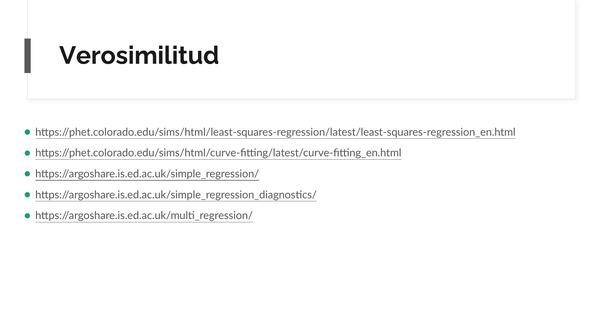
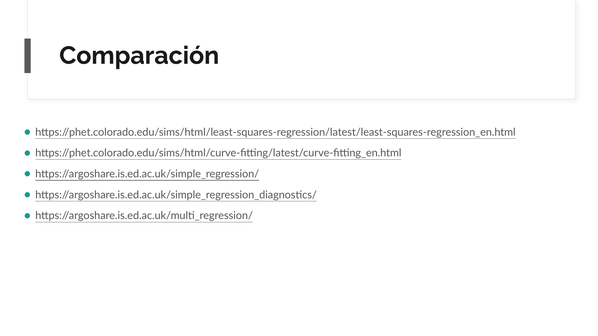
Verosimilitud: Verosimilitud -> Comparación (139, 56)
